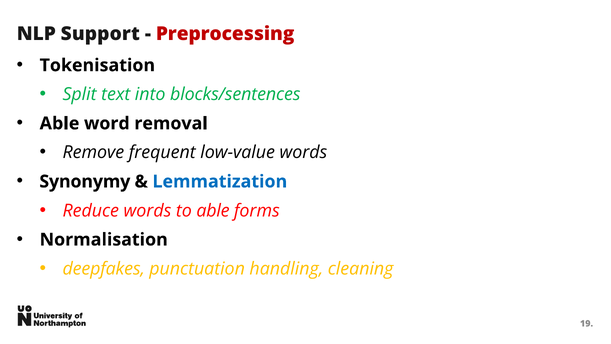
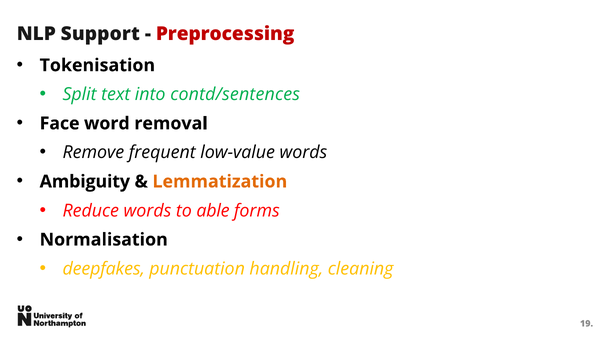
blocks/sentences: blocks/sentences -> contd/sentences (235, 94)
Able: Able -> Face (60, 123)
Synonymy: Synonymy -> Ambiguity (85, 181)
Lemmatization colour: blue -> orange (220, 181)
